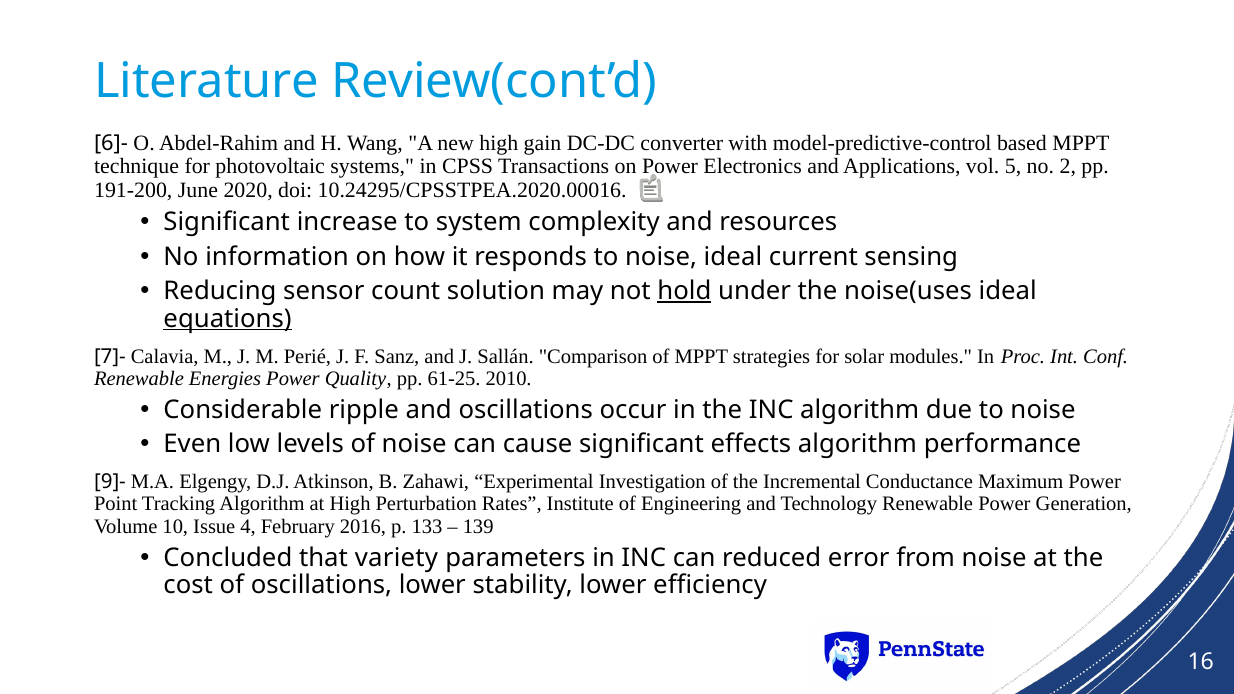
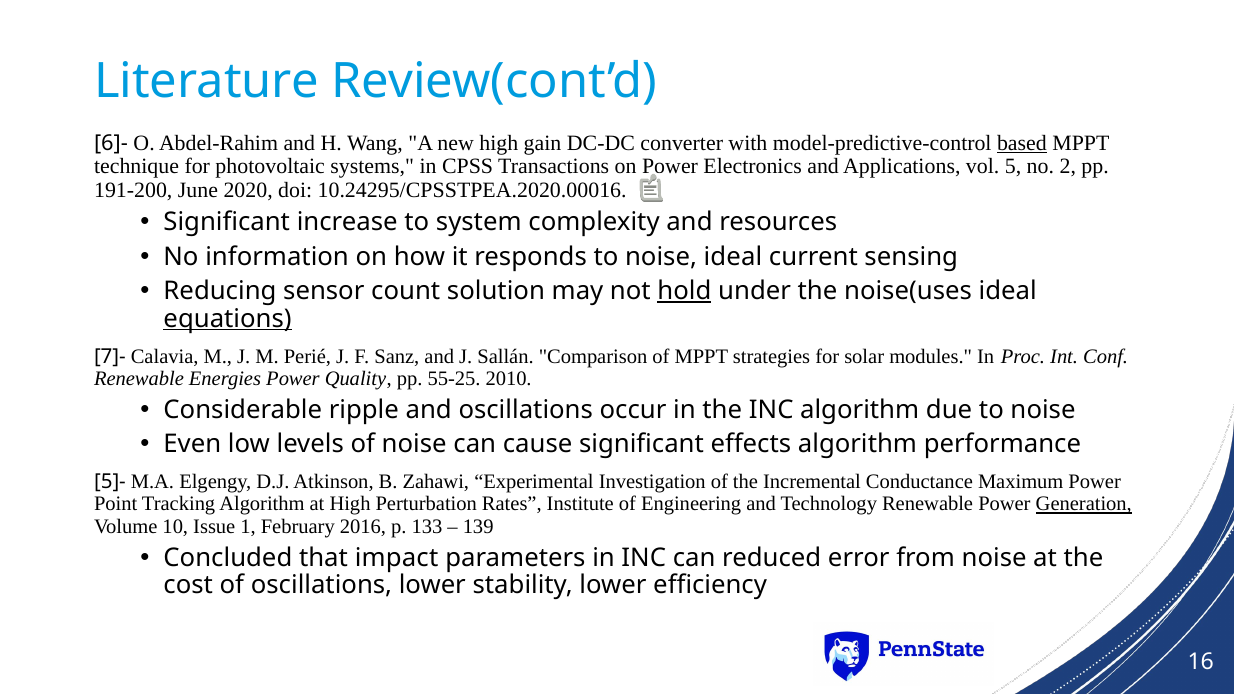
based underline: none -> present (1022, 143)
61-25: 61-25 -> 55-25 (454, 379)
9]-: 9]- -> 5]- (110, 482)
Generation underline: none -> present (1084, 504)
4: 4 -> 1 (248, 526)
variety: variety -> impact (397, 558)
